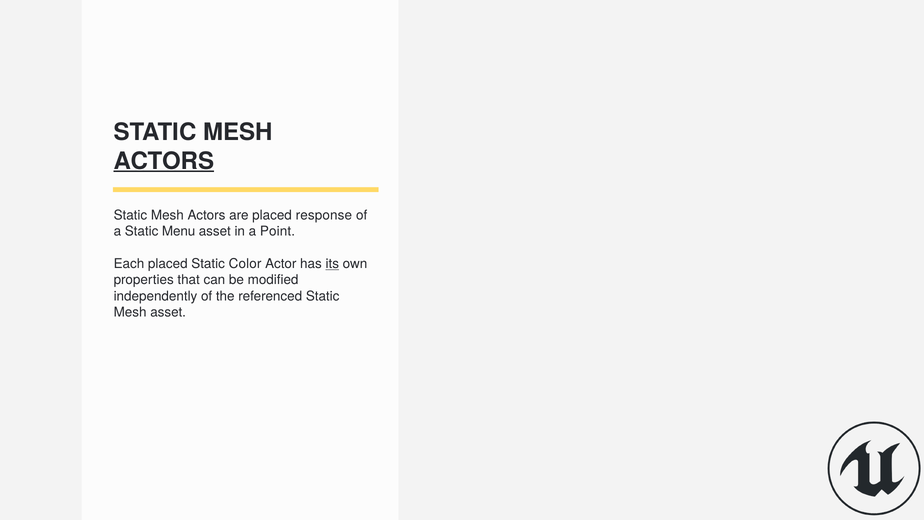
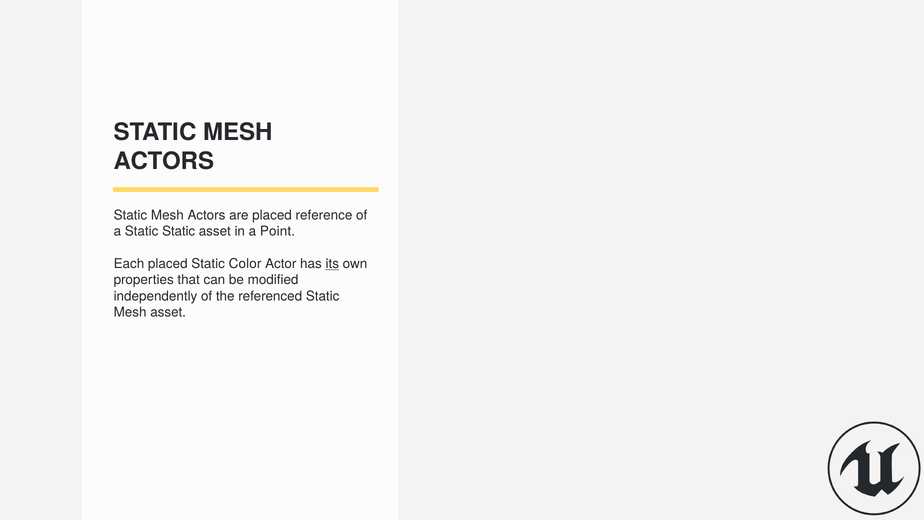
ACTORS underline: present -> none (164, 161)
response: response -> reference (324, 215)
Static Menu: Menu -> Static (179, 231)
